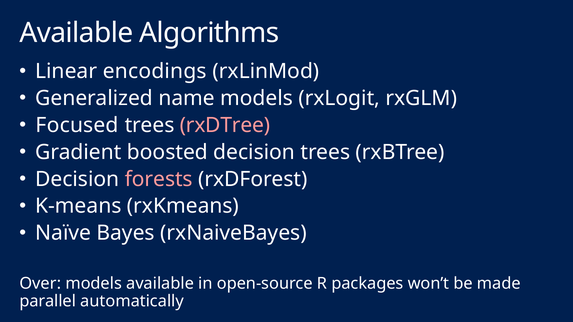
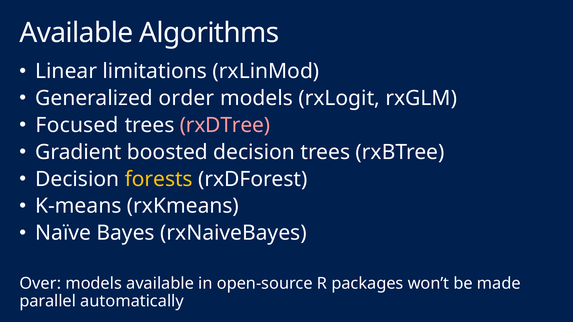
encodings: encodings -> limitations (155, 71)
name: name -> order (186, 98)
forests colour: pink -> yellow (159, 179)
